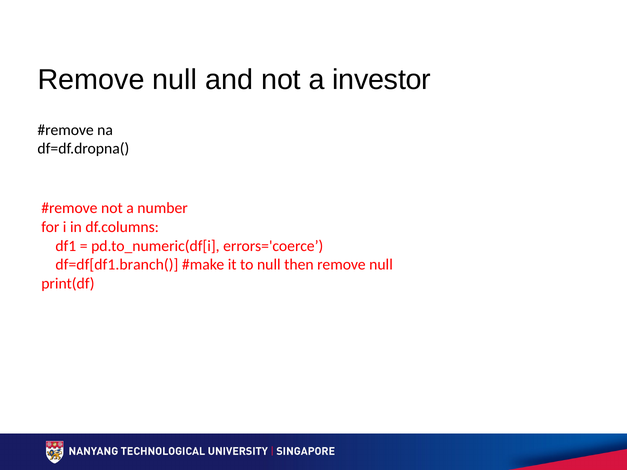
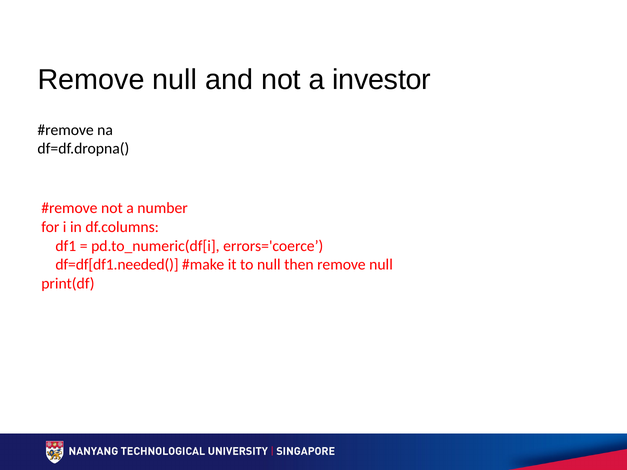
df=df[df1.branch(: df=df[df1.branch( -> df=df[df1.needed( (117, 265)
